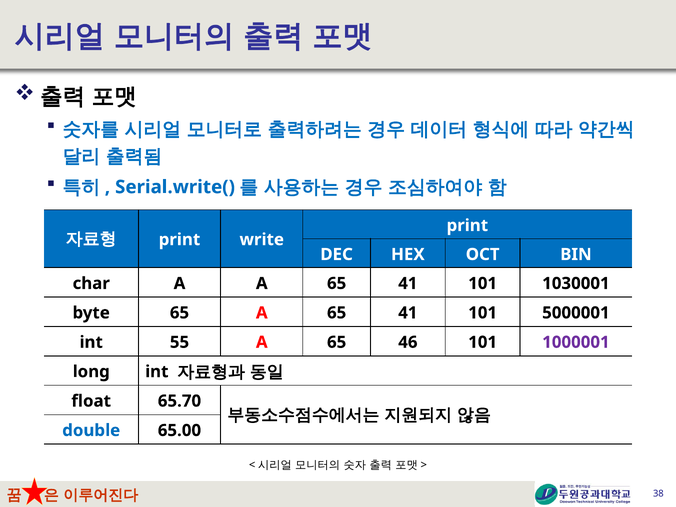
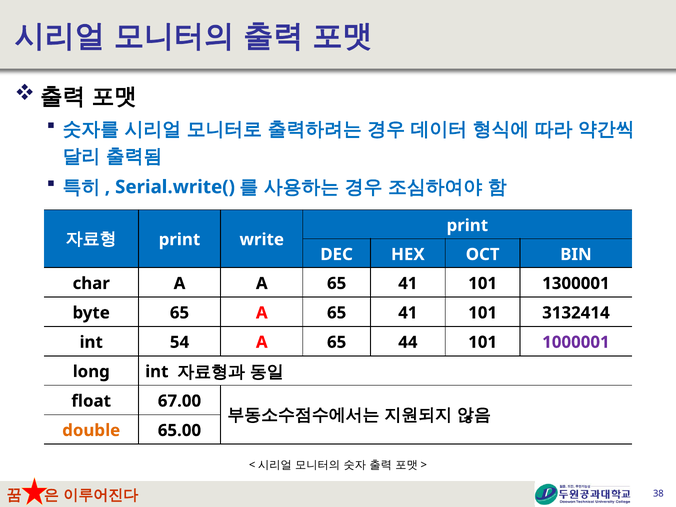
1030001: 1030001 -> 1300001 (576, 283)
5000001: 5000001 -> 3132414 (576, 313)
55: 55 -> 54 (179, 342)
46: 46 -> 44 (408, 342)
65.70: 65.70 -> 67.00 (179, 401)
double colour: blue -> orange (91, 430)
